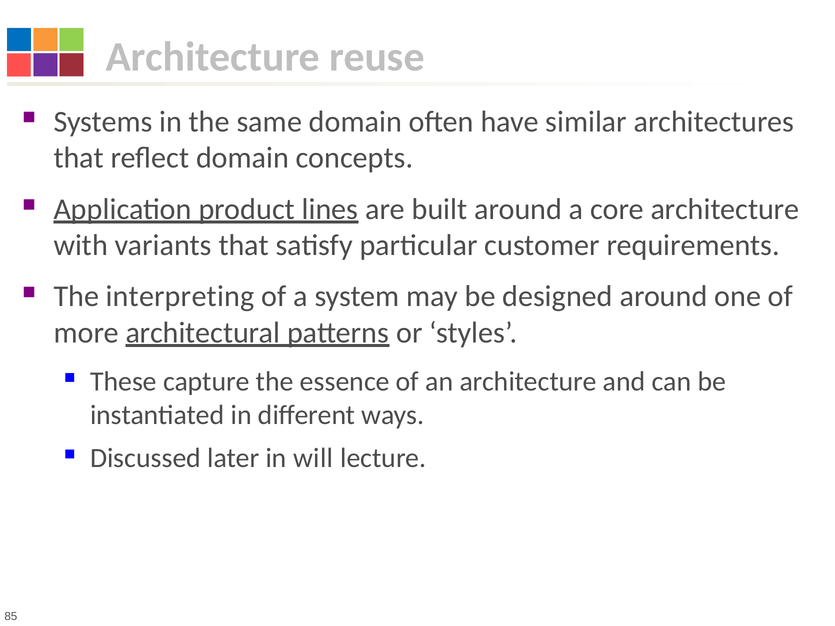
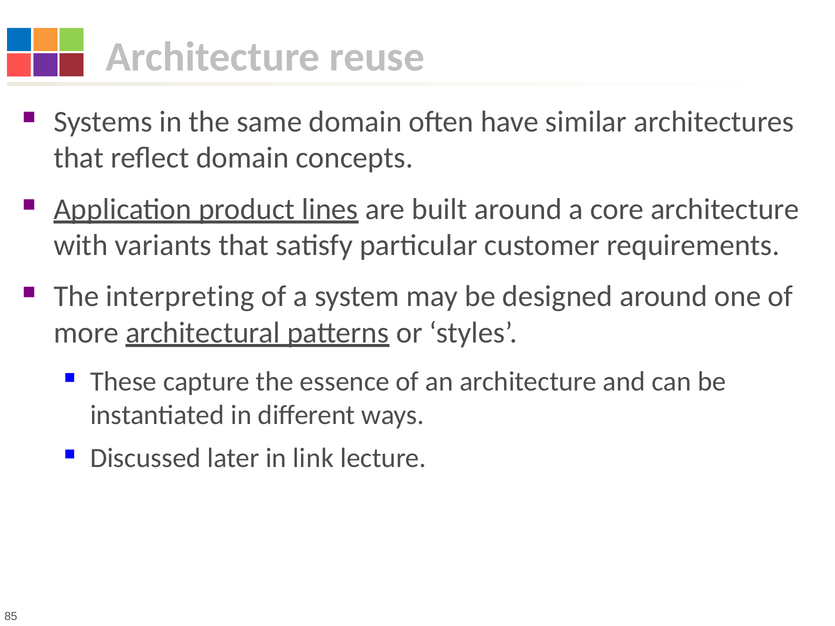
will: will -> link (313, 458)
